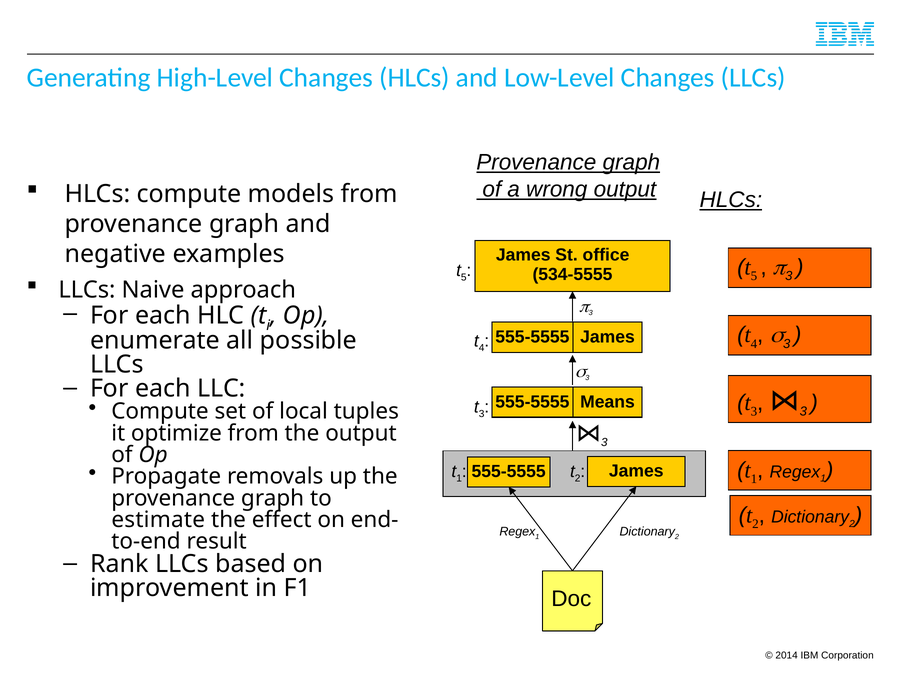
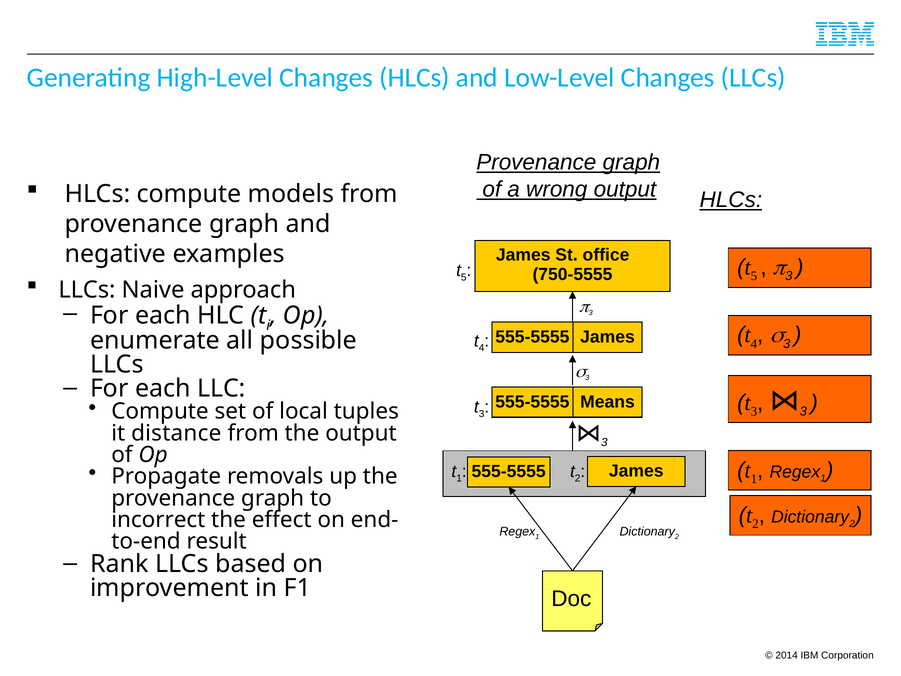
534-5555: 534-5555 -> 750-5555 (572, 275)
optimize: optimize -> distance (176, 433)
estimate: estimate -> incorrect (158, 520)
